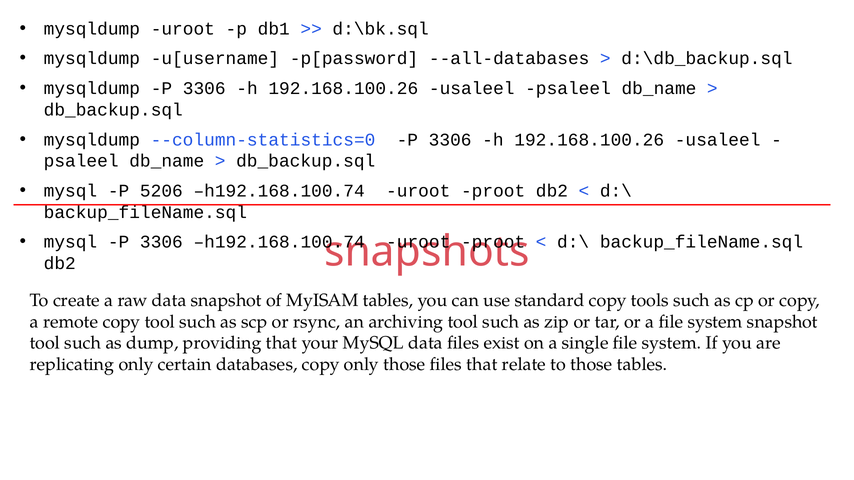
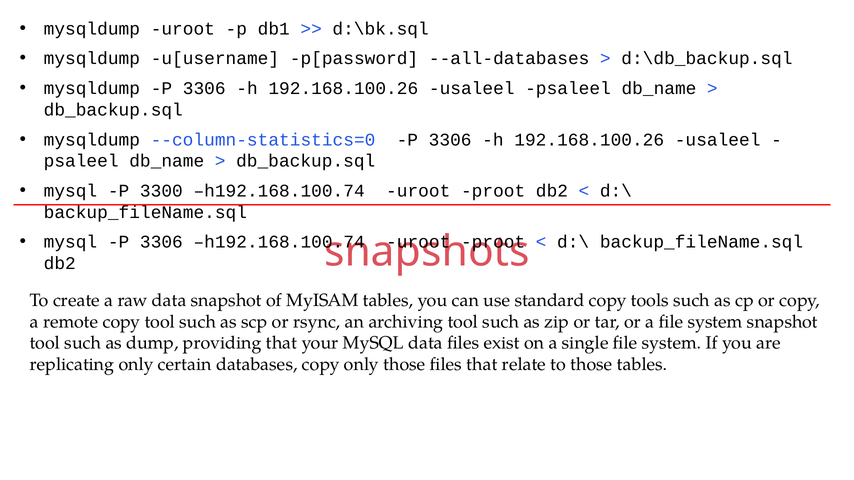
5206: 5206 -> 3300 (161, 191)
